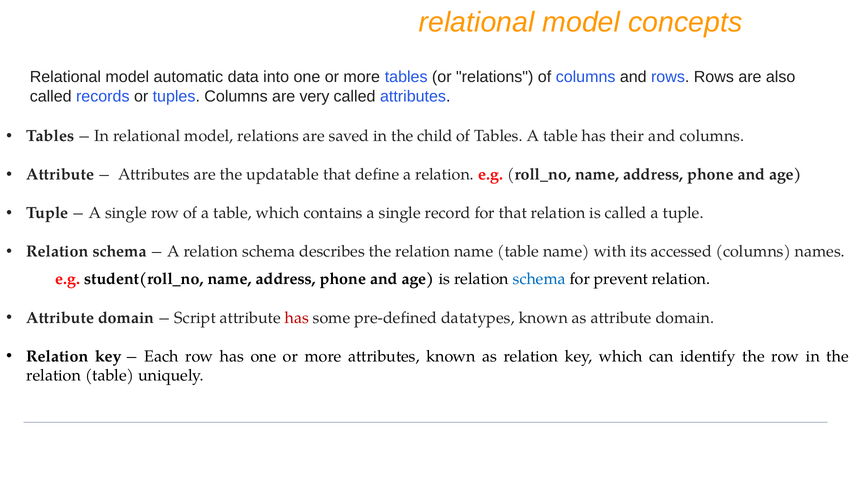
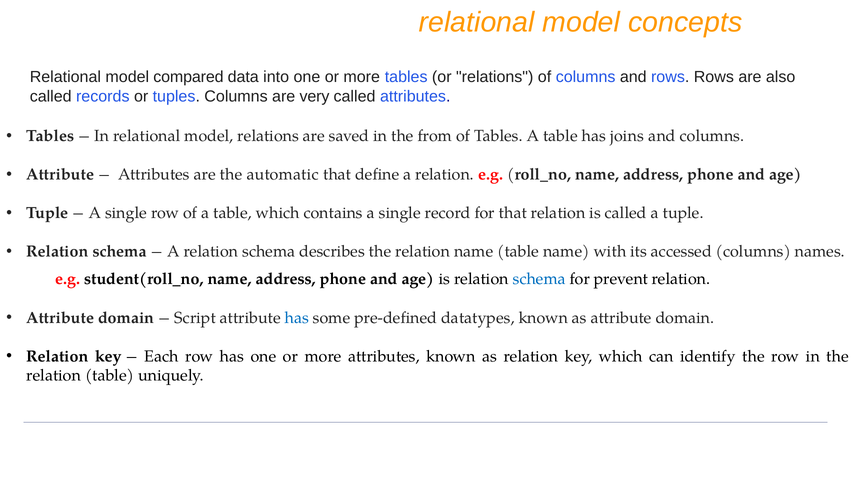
automatic: automatic -> compared (188, 77)
child: child -> from (435, 136)
their: their -> joins (627, 136)
updatable: updatable -> automatic (283, 175)
has colour: red -> blue (297, 318)
